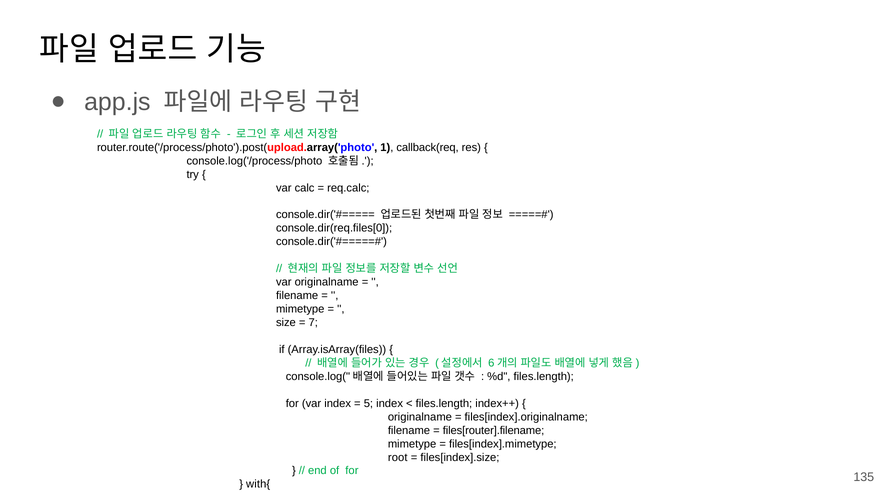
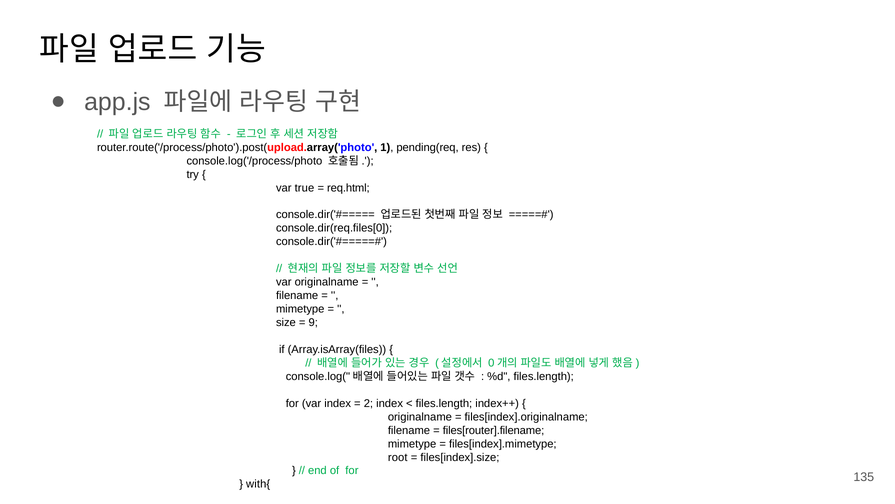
callback(req: callback(req -> pending(req (428, 147)
calc: calc -> true (304, 188)
req.calc: req.calc -> req.html (348, 188)
7: 7 -> 9 (313, 322)
6: 6 -> 0 (491, 363)
5: 5 -> 2 (368, 403)
